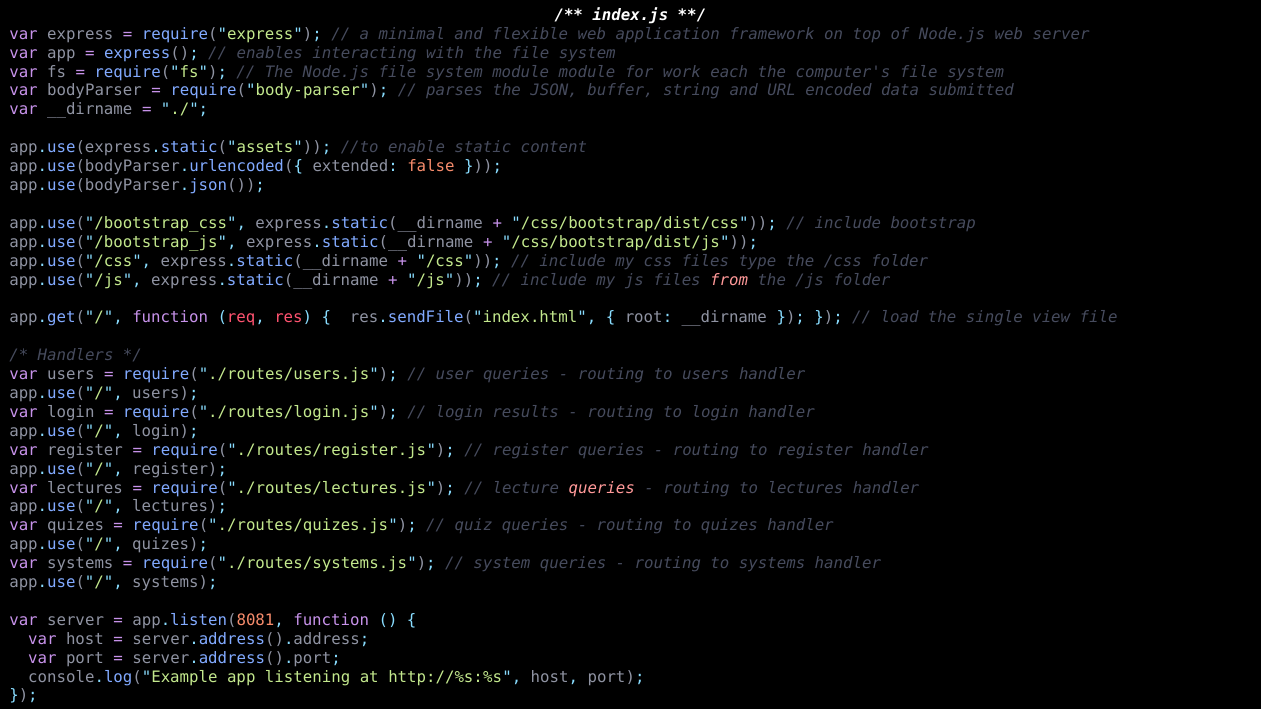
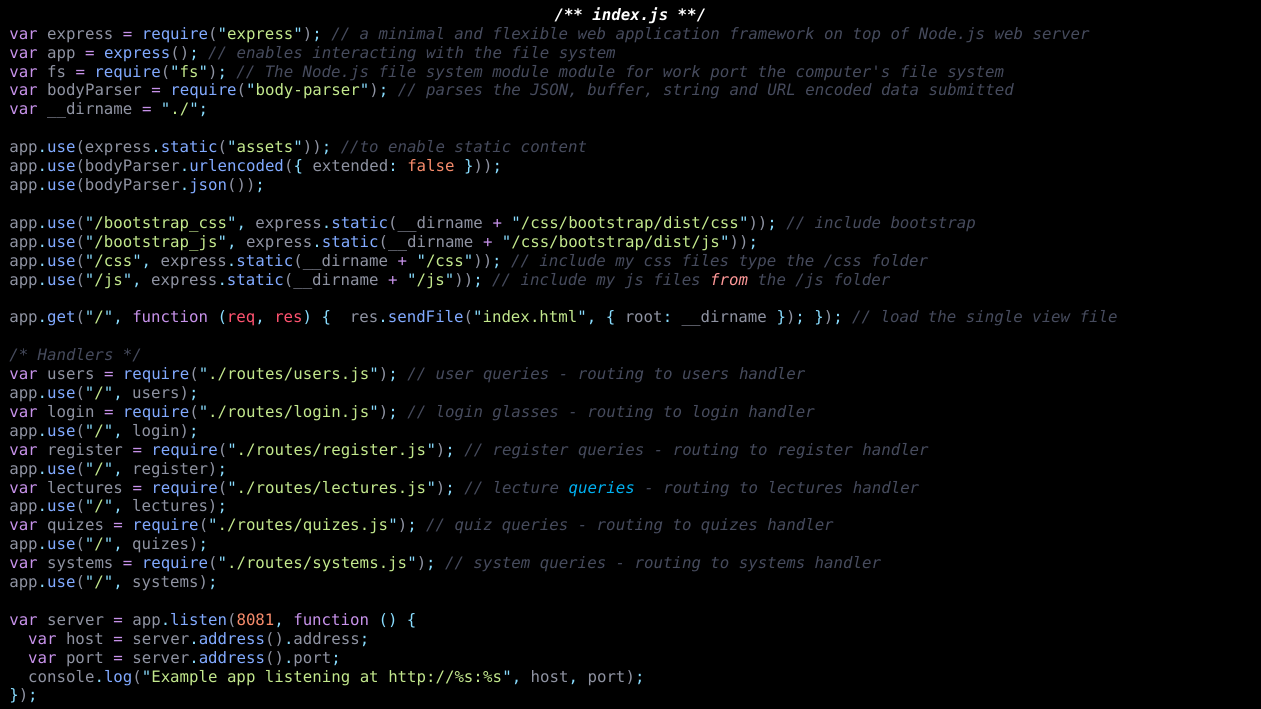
work each: each -> port (729, 72)
results: results -> glasses (526, 412)
queries colour: pink -> light blue (602, 488)
